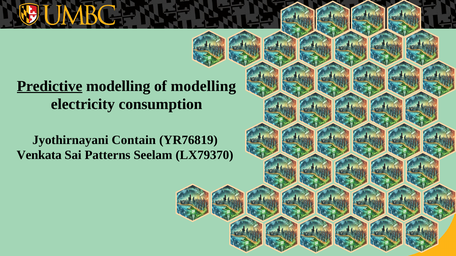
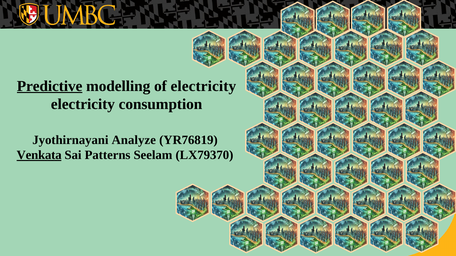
of modelling: modelling -> electricity (203, 86)
Contain: Contain -> Analyze (134, 140)
Venkata underline: none -> present (39, 155)
